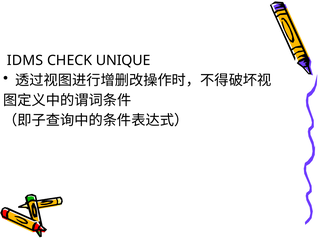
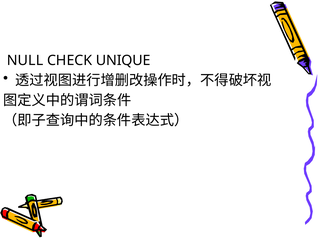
IDMS: IDMS -> NULL (25, 61)
